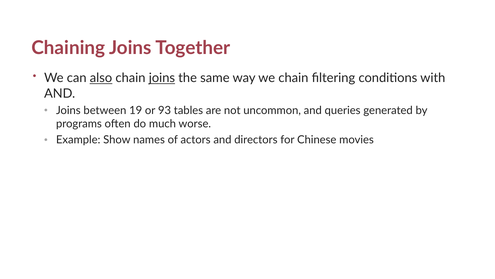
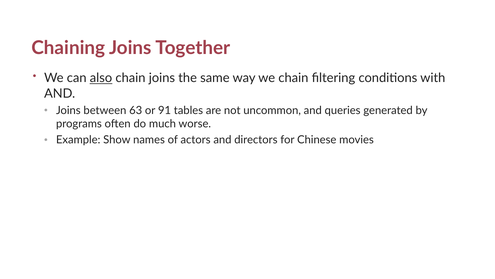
joins underline: present -> none (162, 78)
19: 19 -> 63 (136, 110)
93: 93 -> 91 (165, 110)
